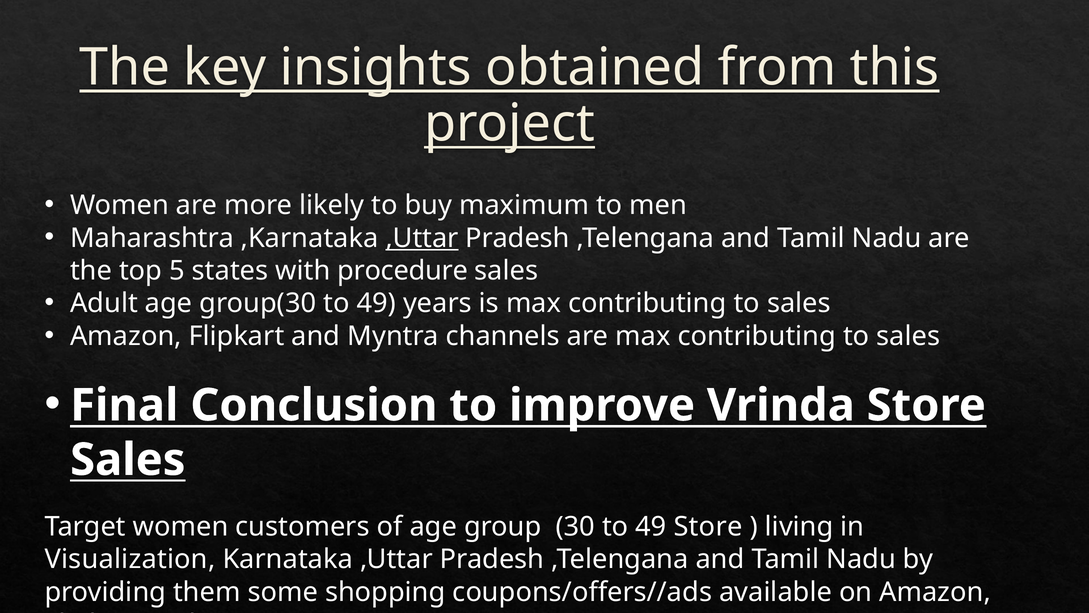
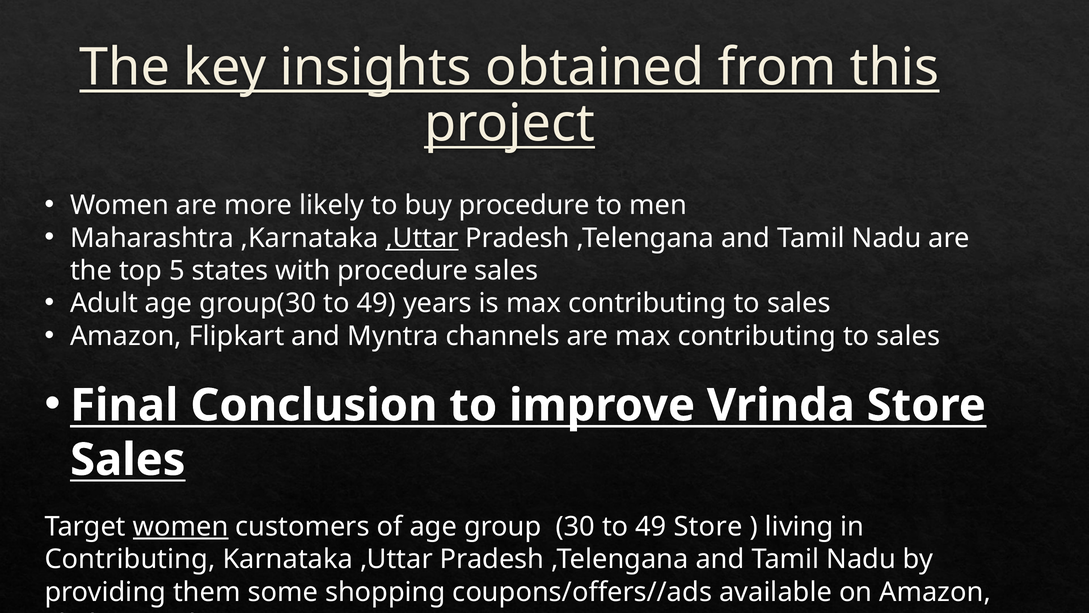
buy maximum: maximum -> procedure (524, 205)
women underline: none -> present (181, 526)
Visualization: Visualization -> Contributing (130, 559)
